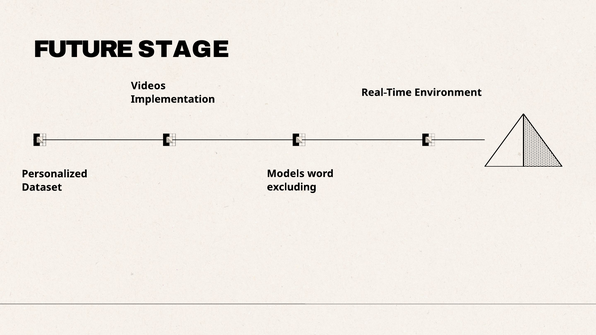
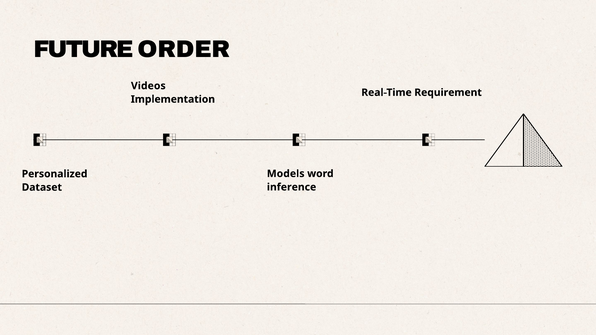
STAGE: STAGE -> ORDER (184, 49)
Environment: Environment -> Requirement (448, 93)
excluding: excluding -> inference (292, 187)
